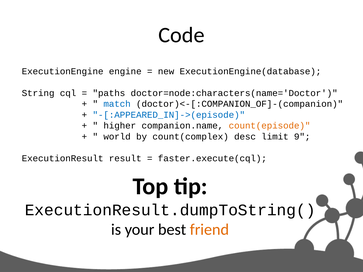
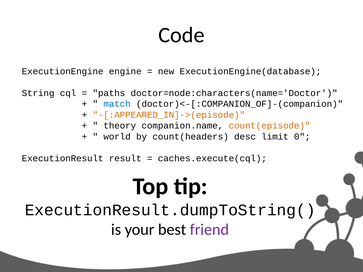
-[:APPEARED_IN]->(episode colour: blue -> orange (169, 115)
higher: higher -> theory (120, 126)
count(complex: count(complex -> count(headers (191, 137)
9: 9 -> 0 (302, 137)
faster.execute(cql: faster.execute(cql -> caches.execute(cql (212, 159)
friend colour: orange -> purple (209, 230)
